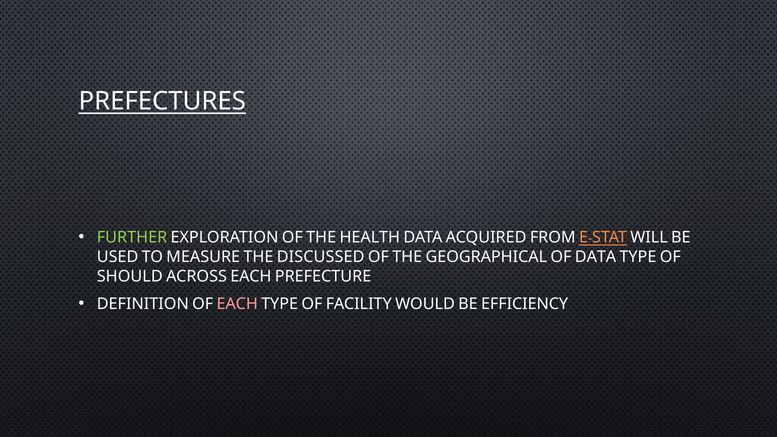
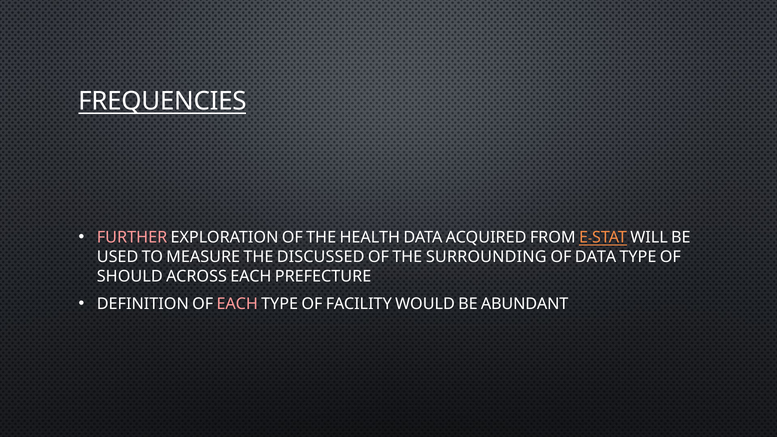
PREFECTURES: PREFECTURES -> FREQUENCIES (162, 101)
FURTHER colour: light green -> pink (132, 237)
GEOGRAPHICAL: GEOGRAPHICAL -> SURROUNDING (486, 257)
EFFICIENCY: EFFICIENCY -> ABUNDANT (525, 304)
